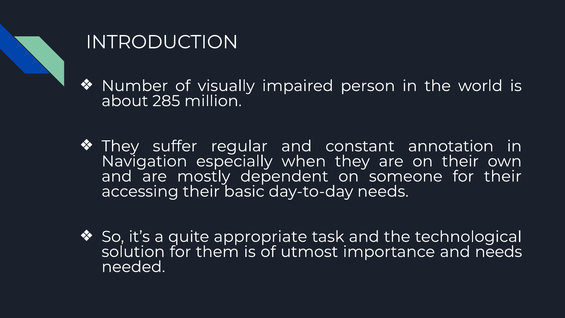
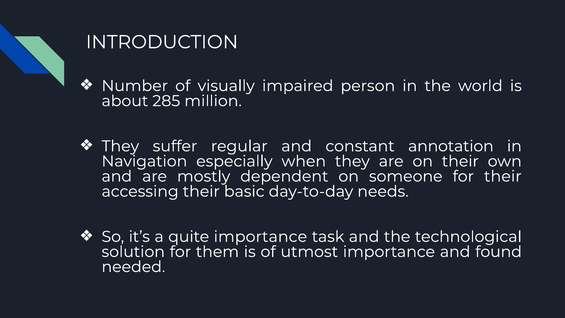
quite appropriate: appropriate -> importance (260, 237)
and needs: needs -> found (499, 252)
